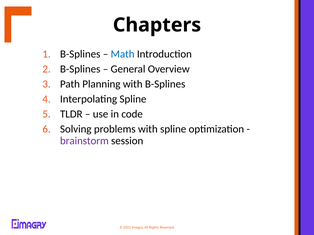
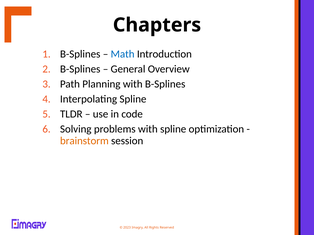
brainstorm colour: purple -> orange (84, 141)
